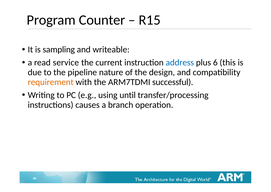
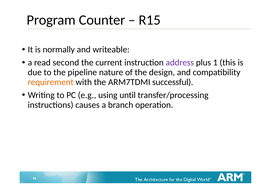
sampling: sampling -> normally (59, 49)
service: service -> second (66, 62)
address colour: blue -> purple (180, 62)
6: 6 -> 1 (215, 62)
